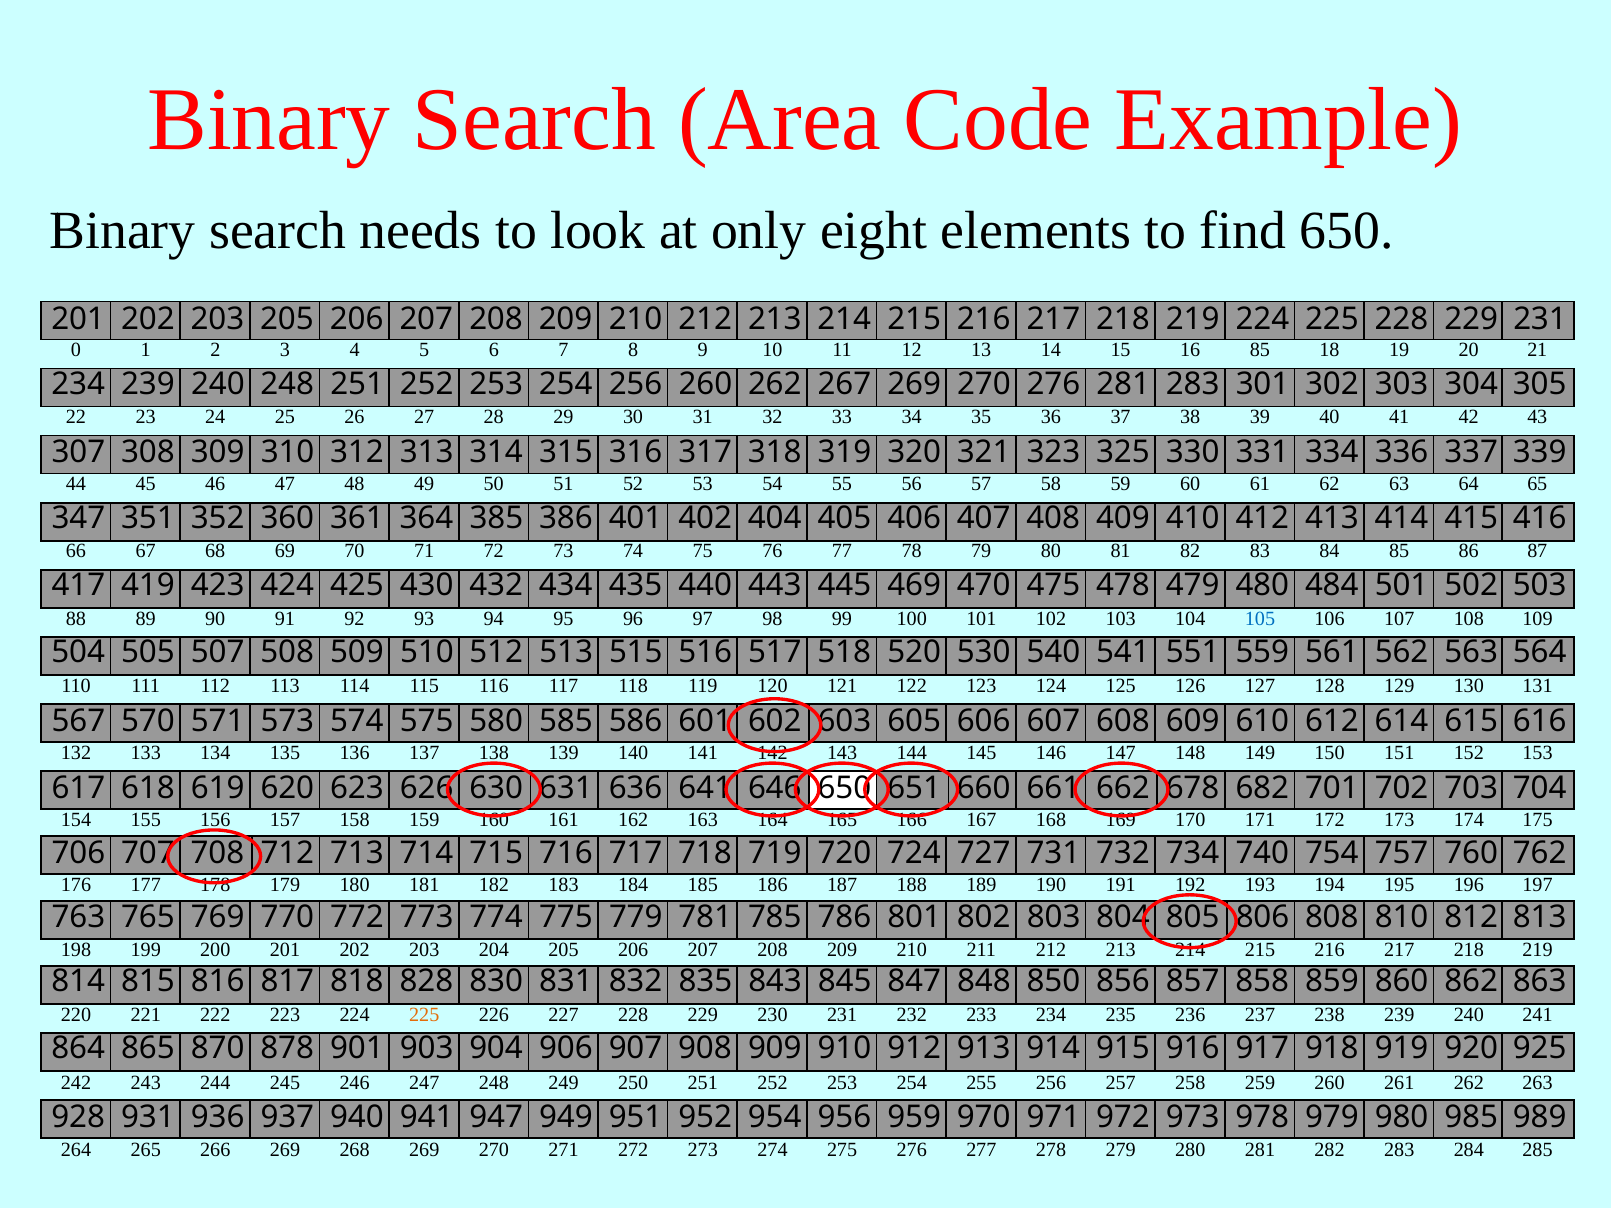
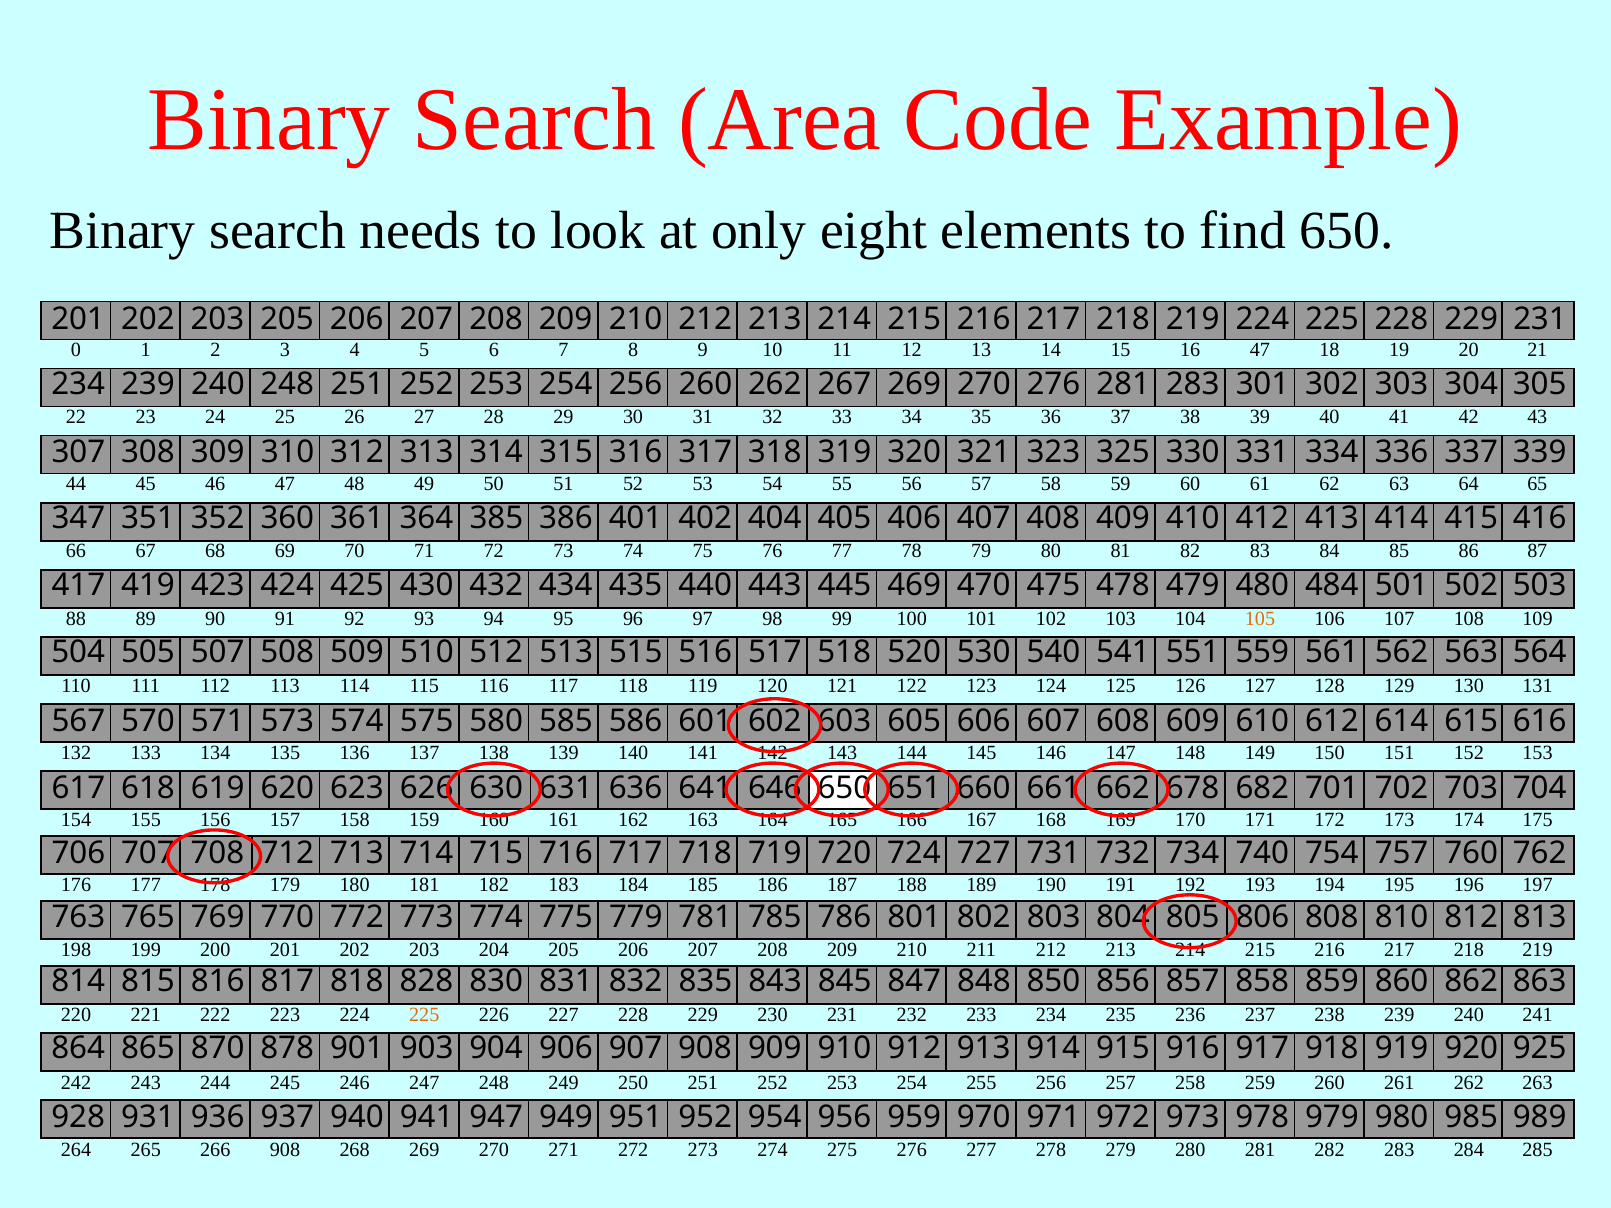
16 85: 85 -> 47 (1260, 350)
105 colour: blue -> orange (1260, 619)
266 269: 269 -> 908 (285, 1150)
